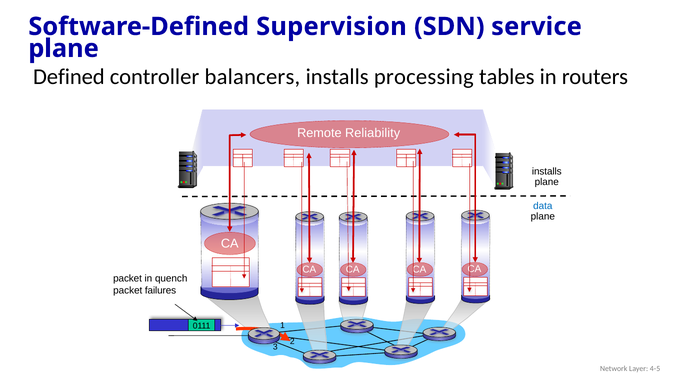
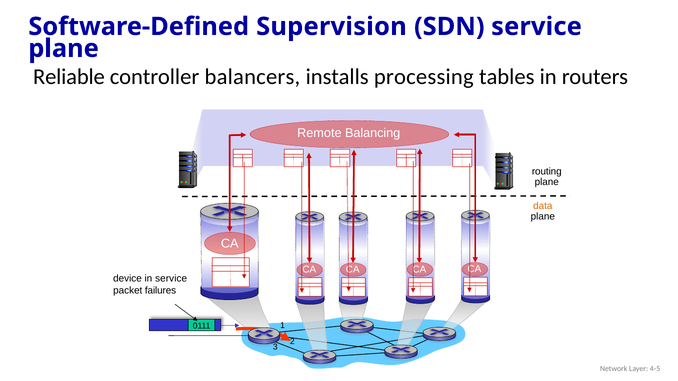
Defined: Defined -> Reliable (69, 77)
Reliability: Reliability -> Balancing (373, 133)
installs: installs -> routing (547, 172)
data colour: blue -> orange (543, 206)
packet: packet -> device (127, 279)
in quench: quench -> service (171, 279)
